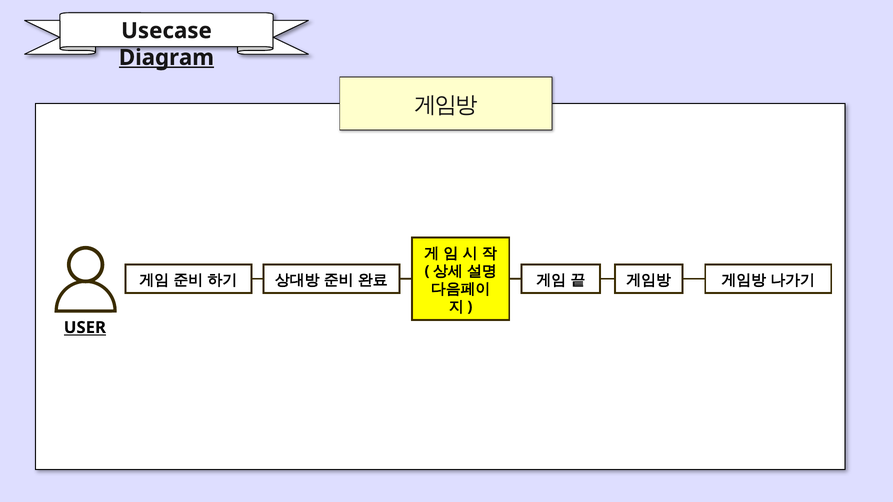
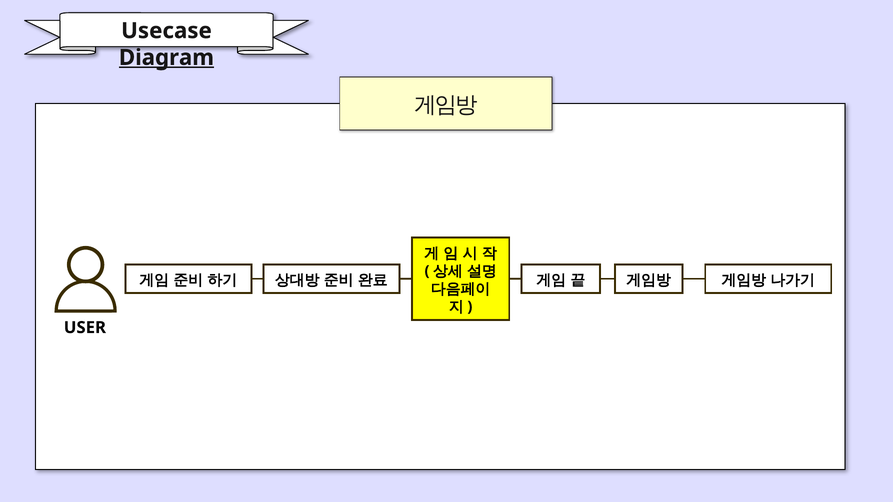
USER underline: present -> none (85, 328)
